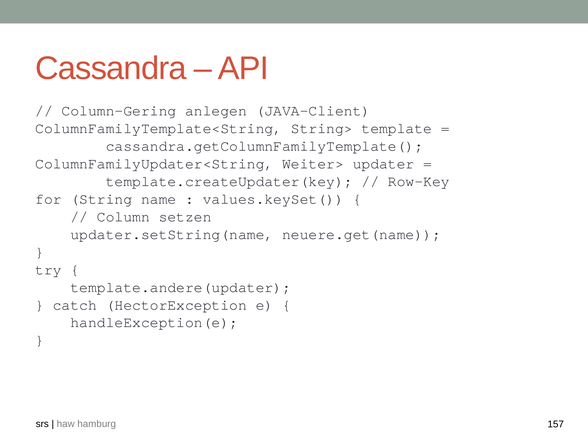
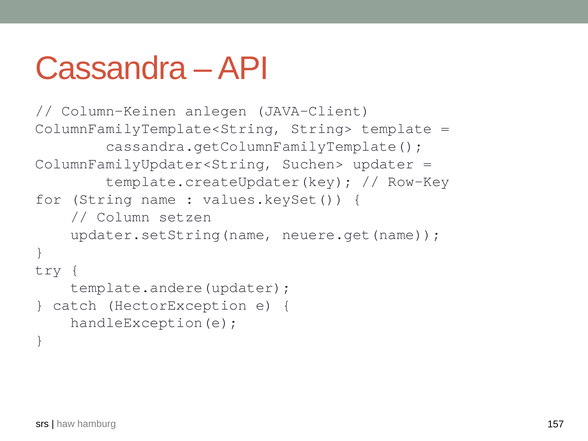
Column-Gering: Column-Gering -> Column-Keinen (119, 111)
Weiter>: Weiter> -> Suchen> (313, 164)
